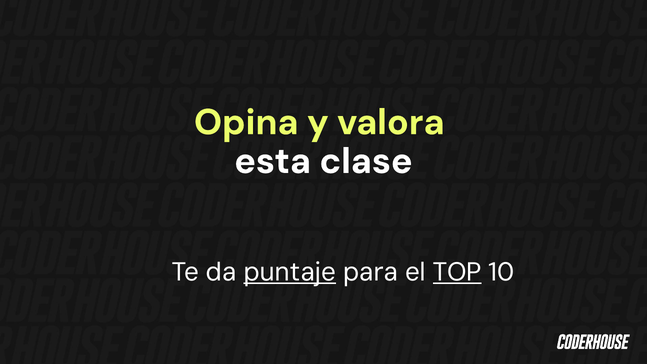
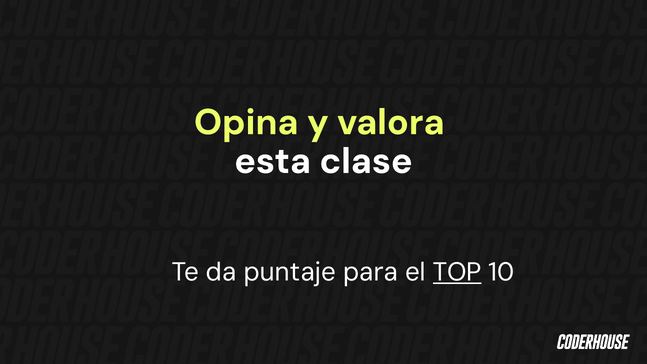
puntaje underline: present -> none (290, 272)
